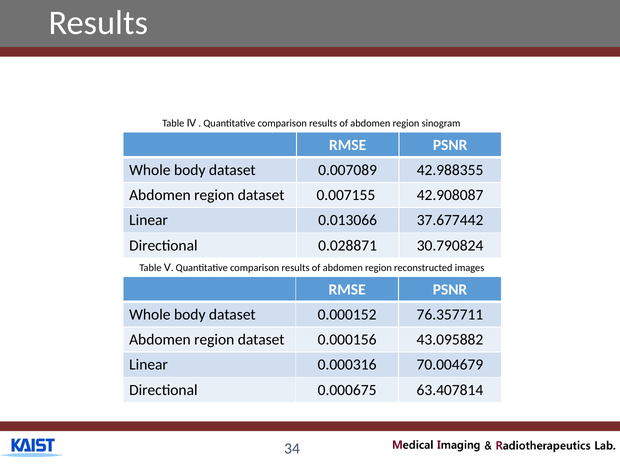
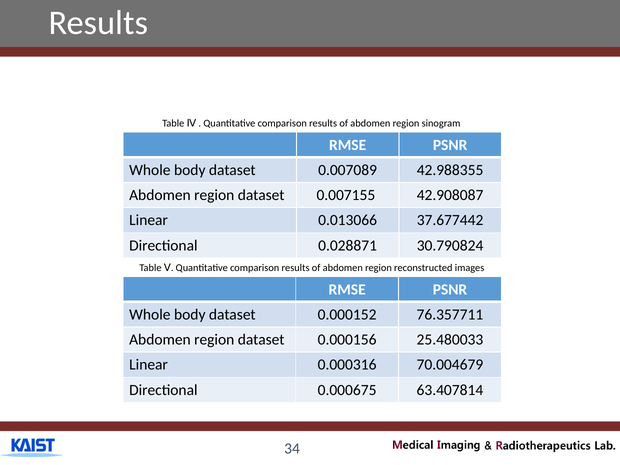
43.095882: 43.095882 -> 25.480033 (450, 340)
